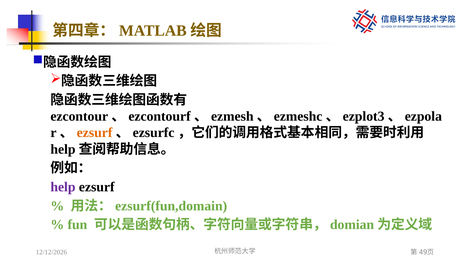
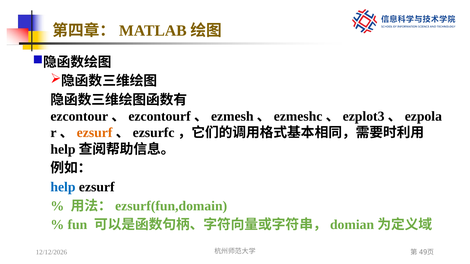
help colour: purple -> blue (63, 187)
